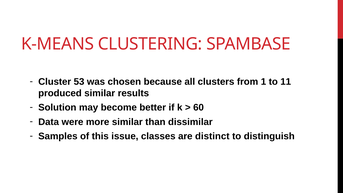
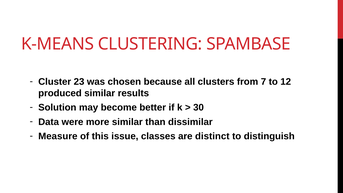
53: 53 -> 23 (79, 82)
1: 1 -> 7 (263, 82)
11: 11 -> 12 (286, 82)
60: 60 -> 30 (199, 108)
Samples: Samples -> Measure (58, 136)
